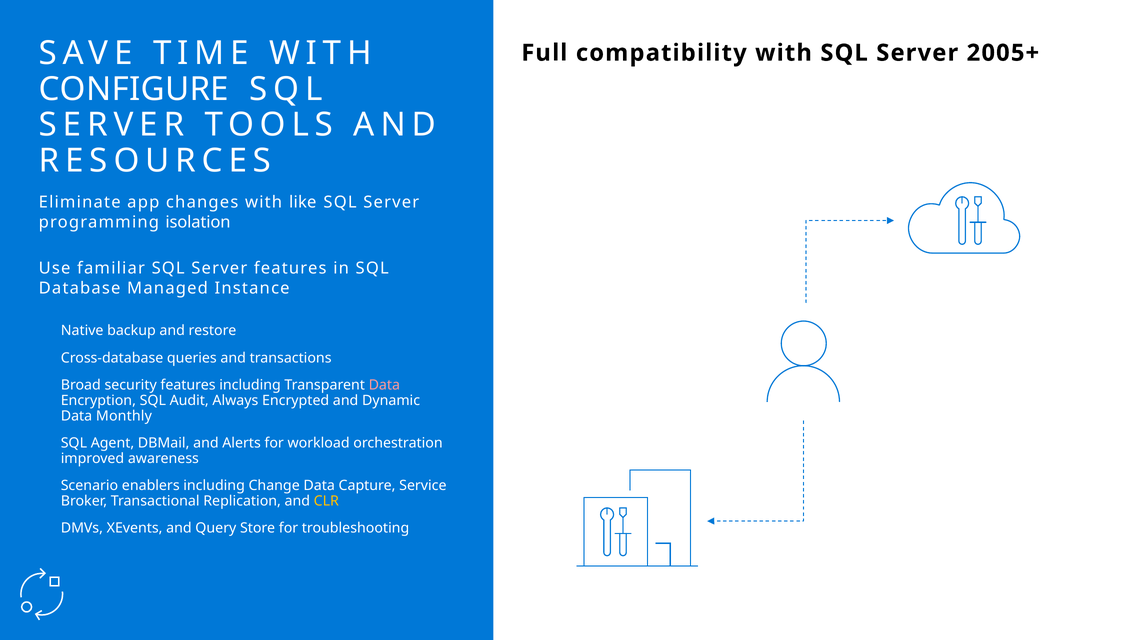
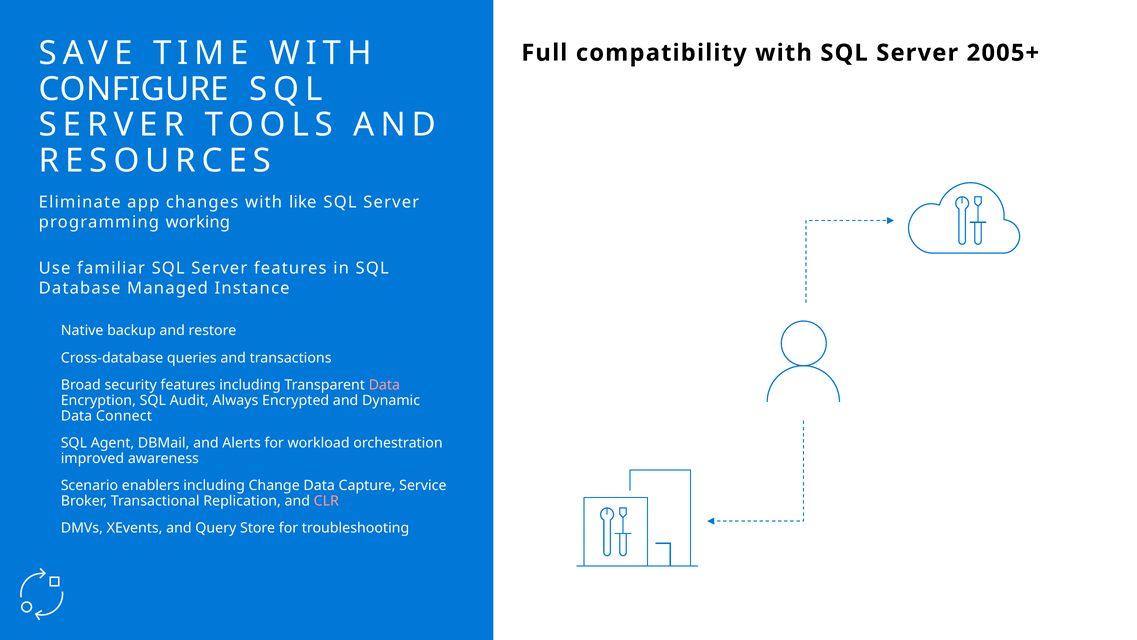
isolation: isolation -> working (198, 222)
Monthly: Monthly -> Connect (124, 416)
CLR colour: yellow -> pink (326, 501)
